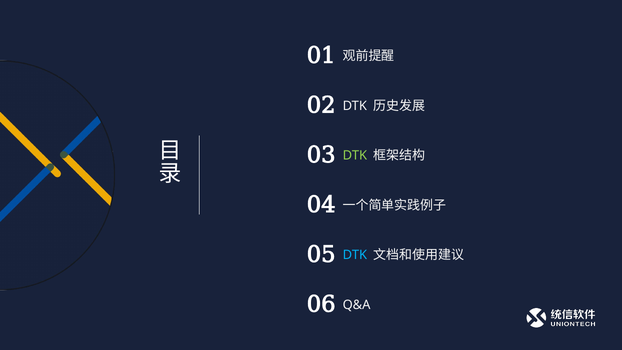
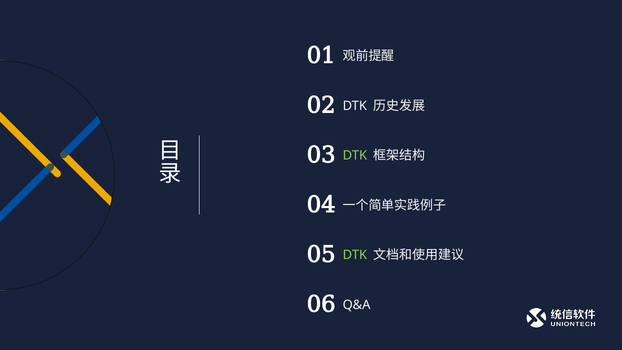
DTK colour: light blue -> light green (355, 255)
